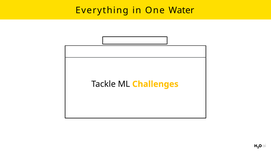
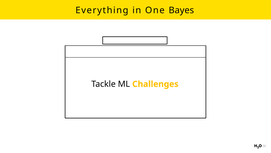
Water: Water -> Bayes (181, 10)
